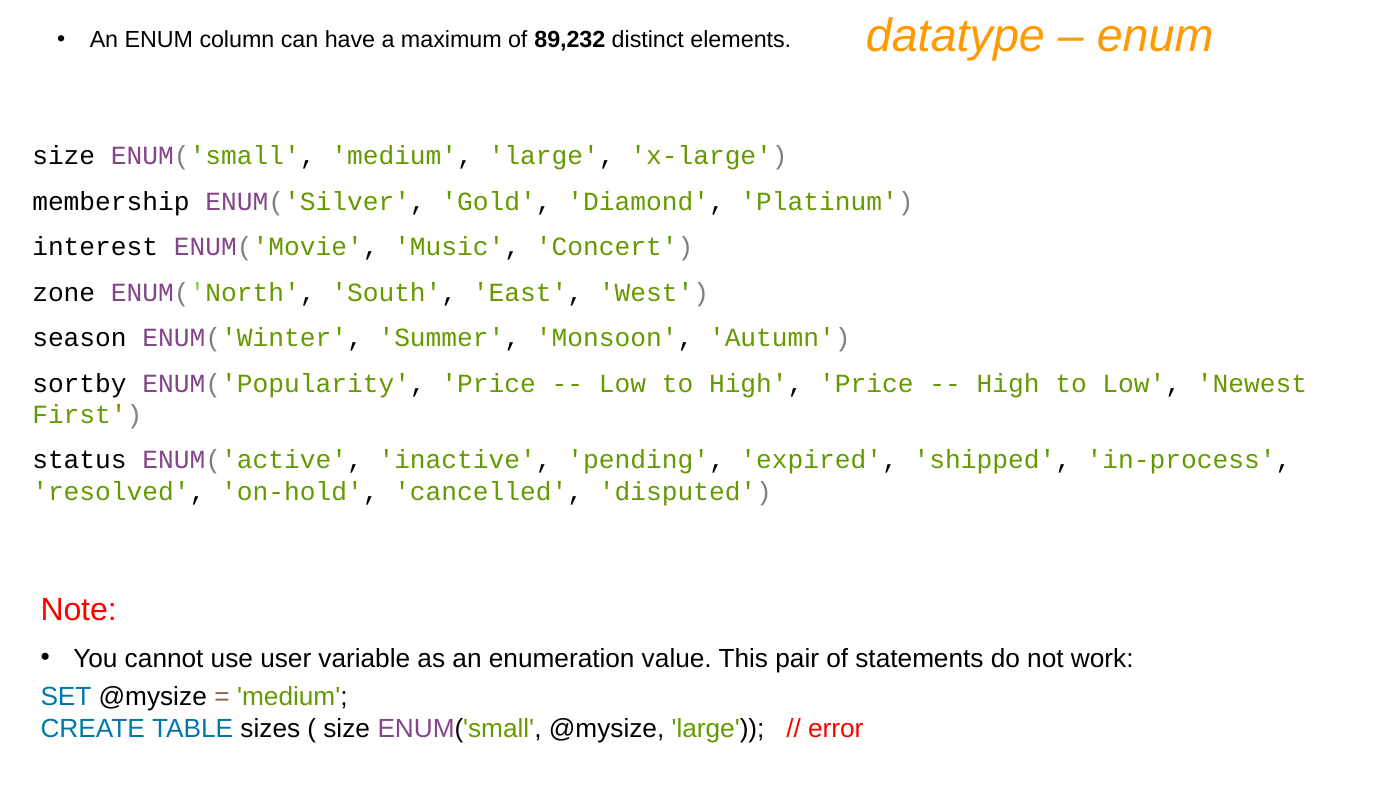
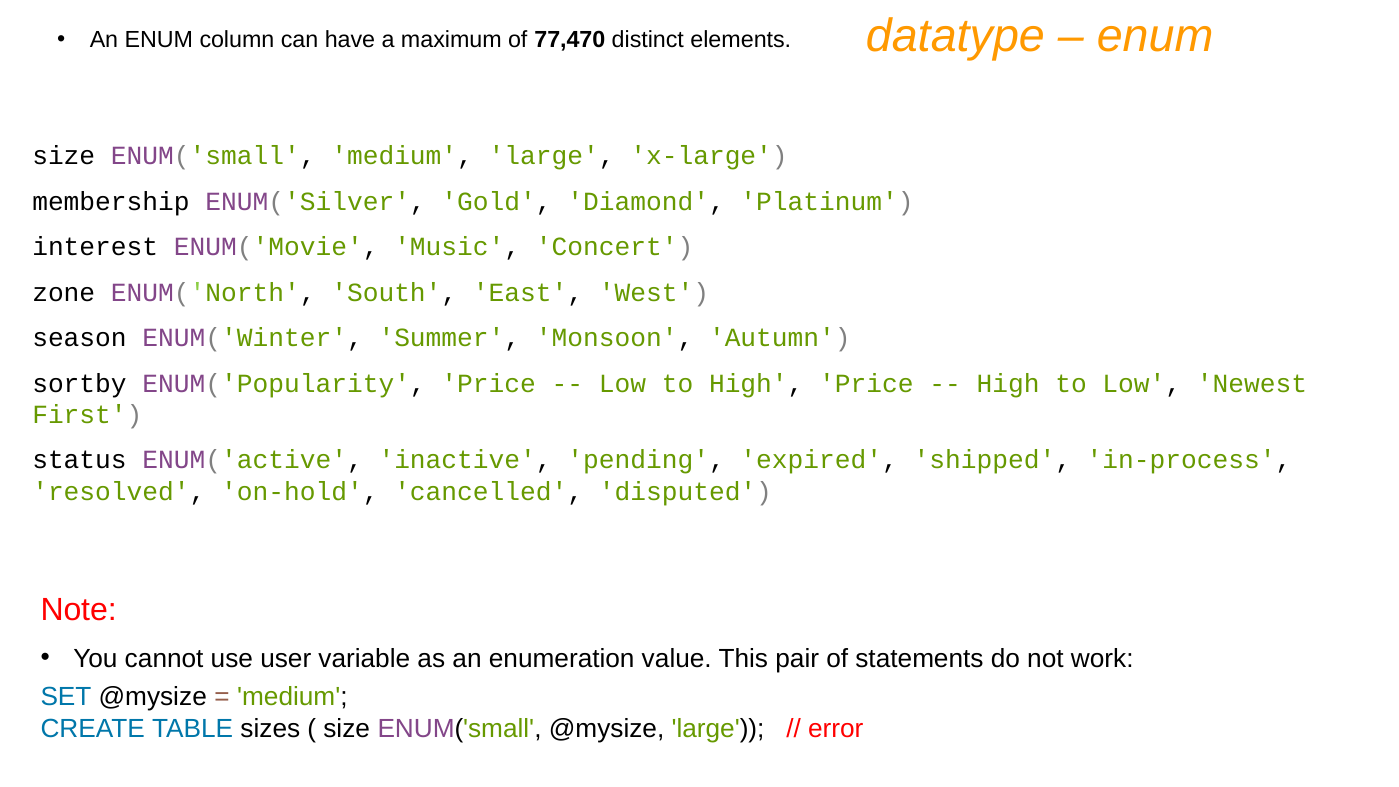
89,232: 89,232 -> 77,470 (570, 40)
